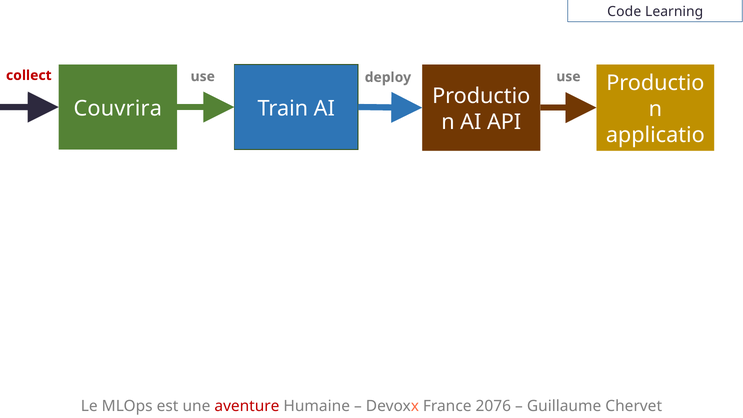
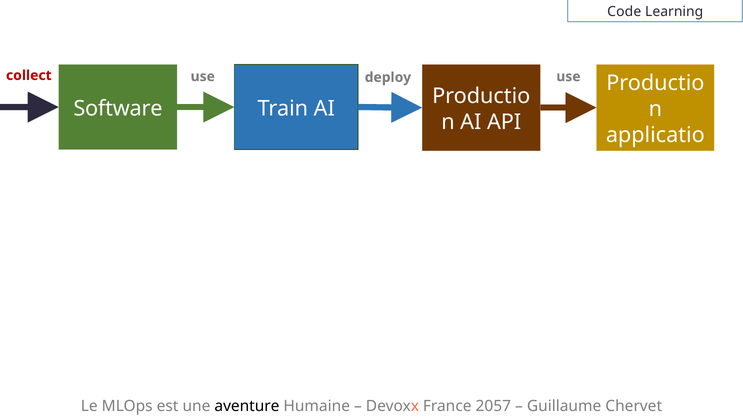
Couvrira: Couvrira -> Software (118, 109)
aventure colour: red -> black (247, 406)
2076: 2076 -> 2057 (493, 406)
